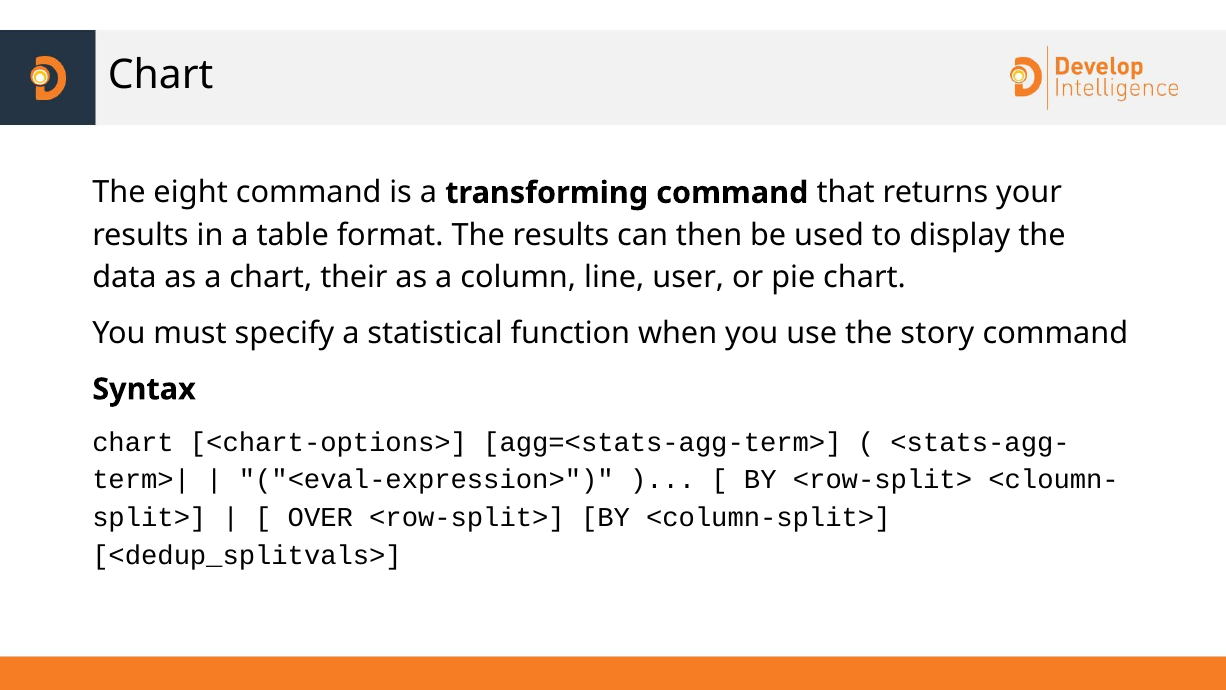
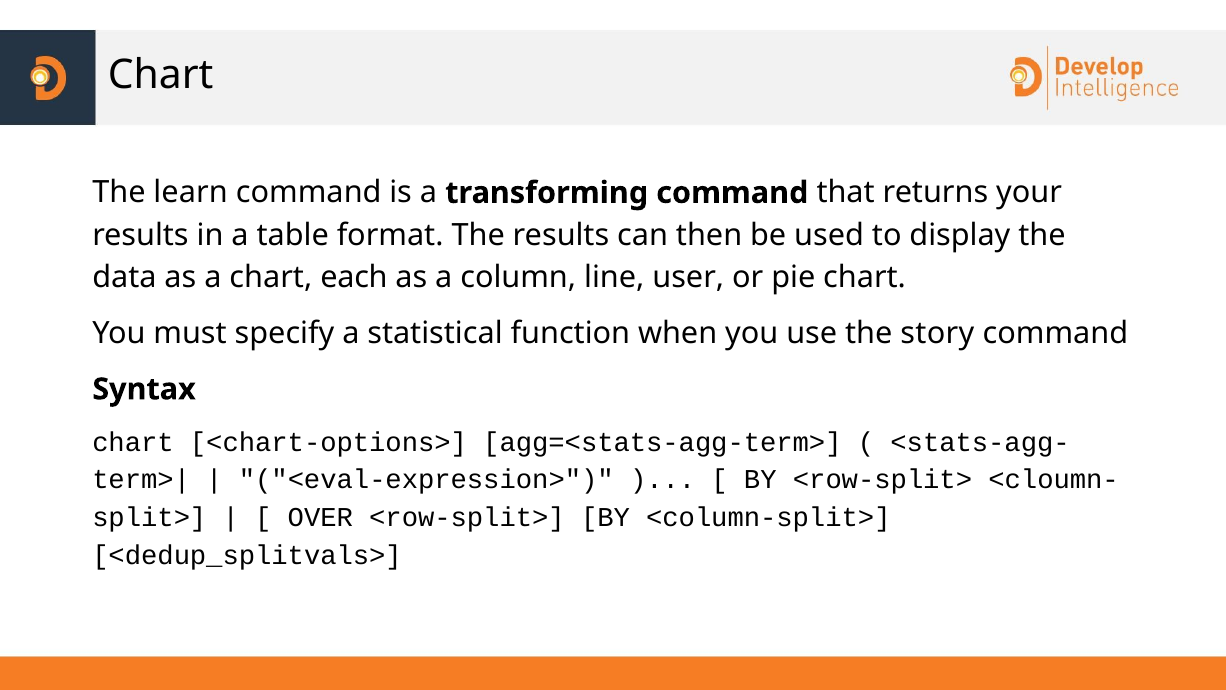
eight: eight -> learn (191, 193)
their: their -> each (354, 277)
